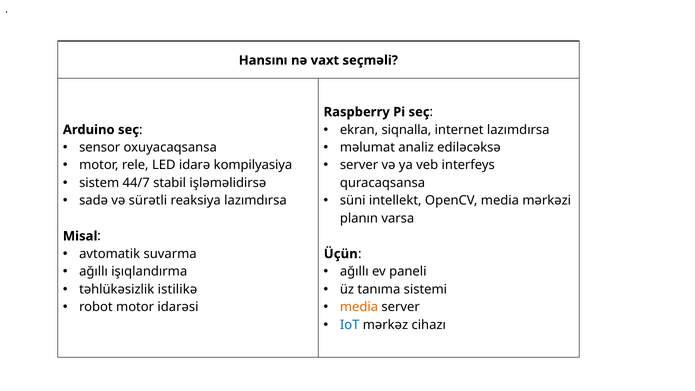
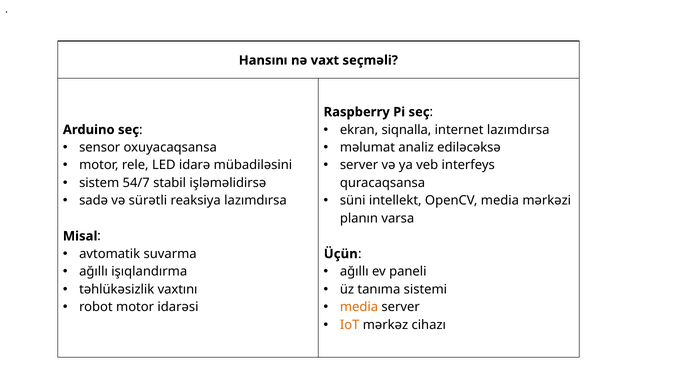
kompilyasiya: kompilyasiya -> mübadiləsini (253, 165)
44/7: 44/7 -> 54/7 (136, 183)
istilikə: istilikə -> vaxtını (178, 289)
IoT colour: blue -> orange (350, 325)
